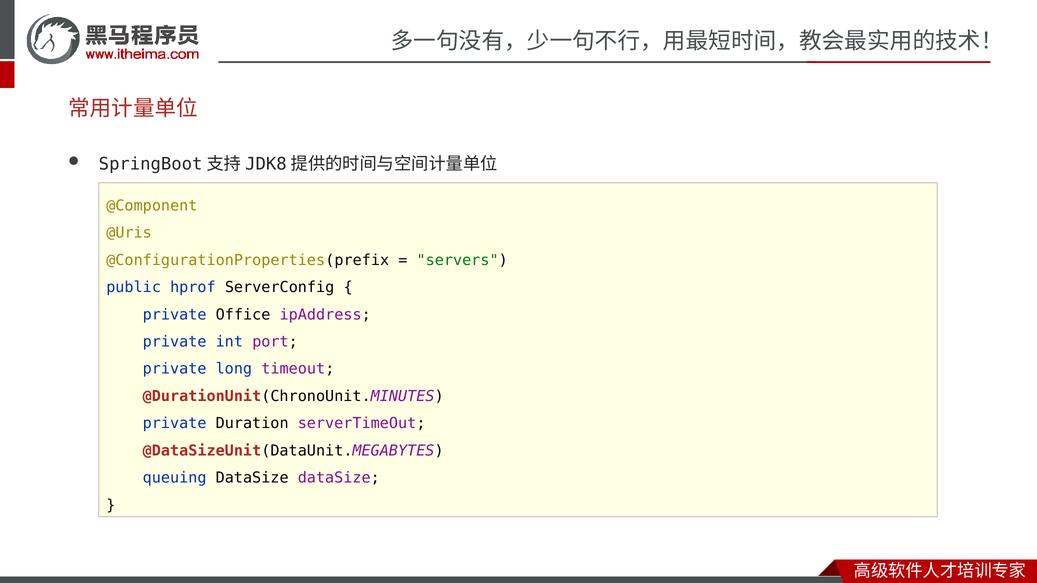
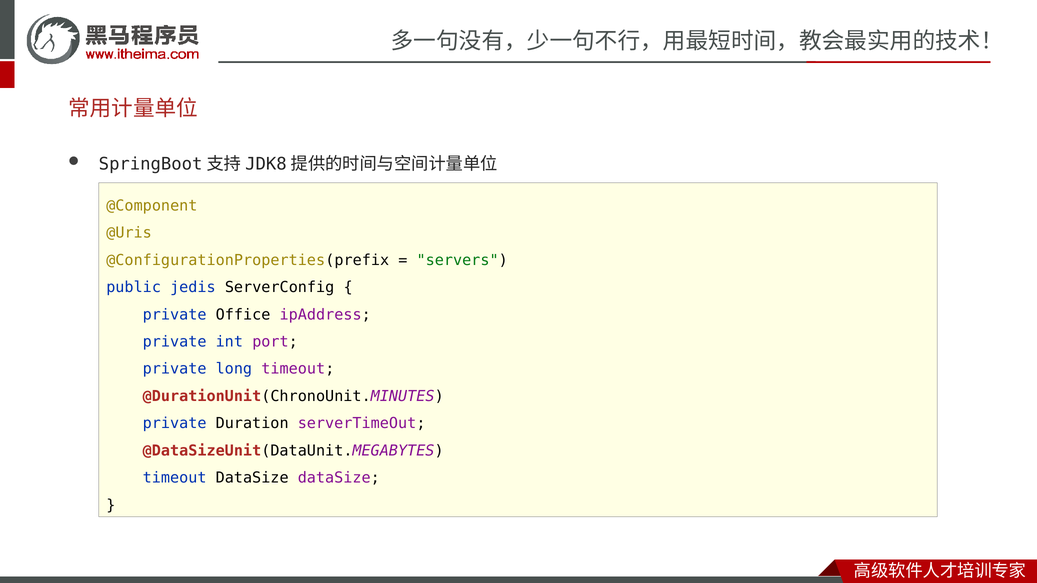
hprof: hprof -> jedis (193, 288)
queuing: queuing -> timeout (175, 478)
